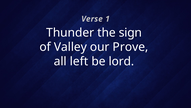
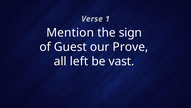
Thunder: Thunder -> Mention (70, 32)
Valley: Valley -> Guest (70, 47)
lord: lord -> vast (121, 61)
